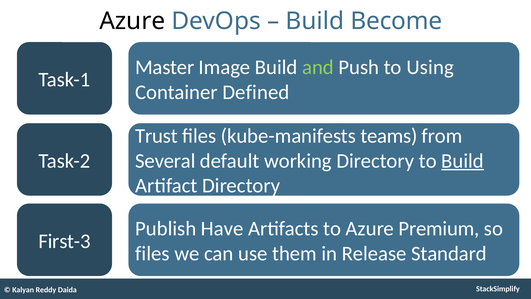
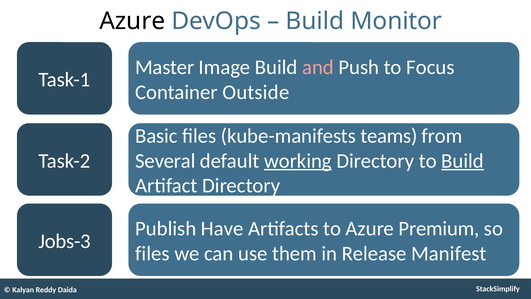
Become: Become -> Monitor (396, 21)
and colour: light green -> pink (318, 67)
Using: Using -> Focus (430, 67)
Defined: Defined -> Outside (256, 92)
Trust: Trust -> Basic (156, 136)
working underline: none -> present (298, 161)
First-3: First-3 -> Jobs-3 (65, 241)
Standard: Standard -> Manifest (449, 253)
